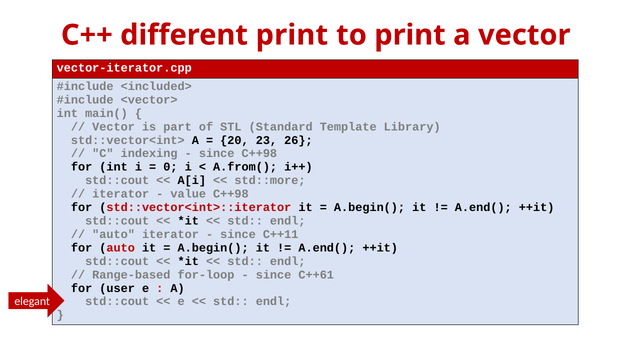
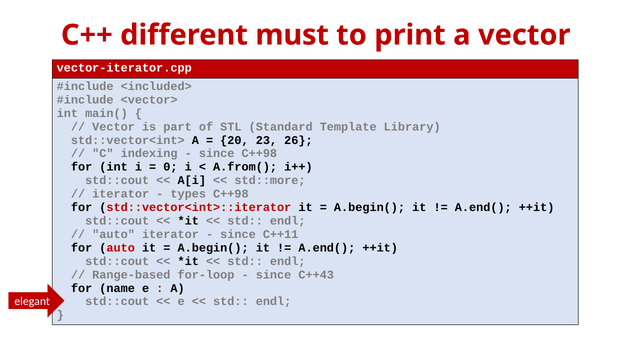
different print: print -> must (292, 35)
value: value -> types (188, 194)
C++61: C++61 -> C++43 (316, 274)
user: user -> name (117, 288)
